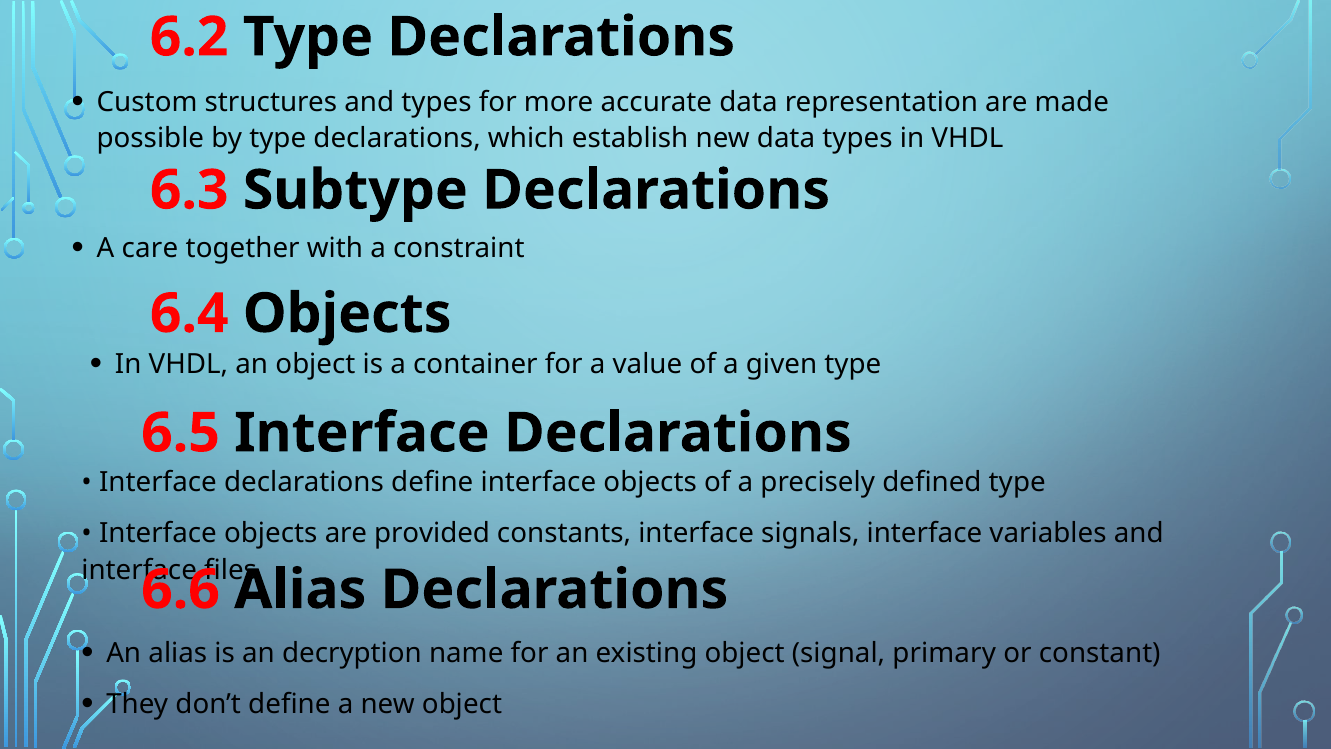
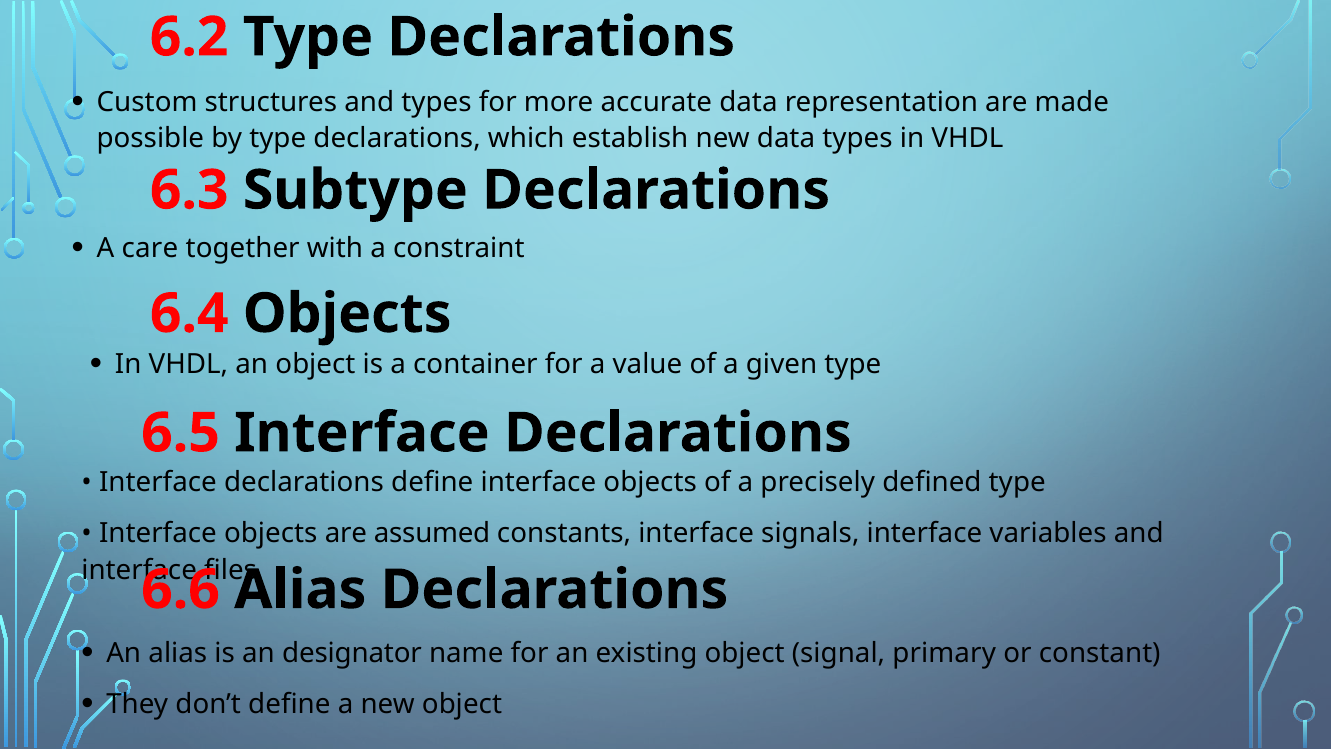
provided: provided -> assumed (432, 533)
decryption: decryption -> designator (352, 653)
